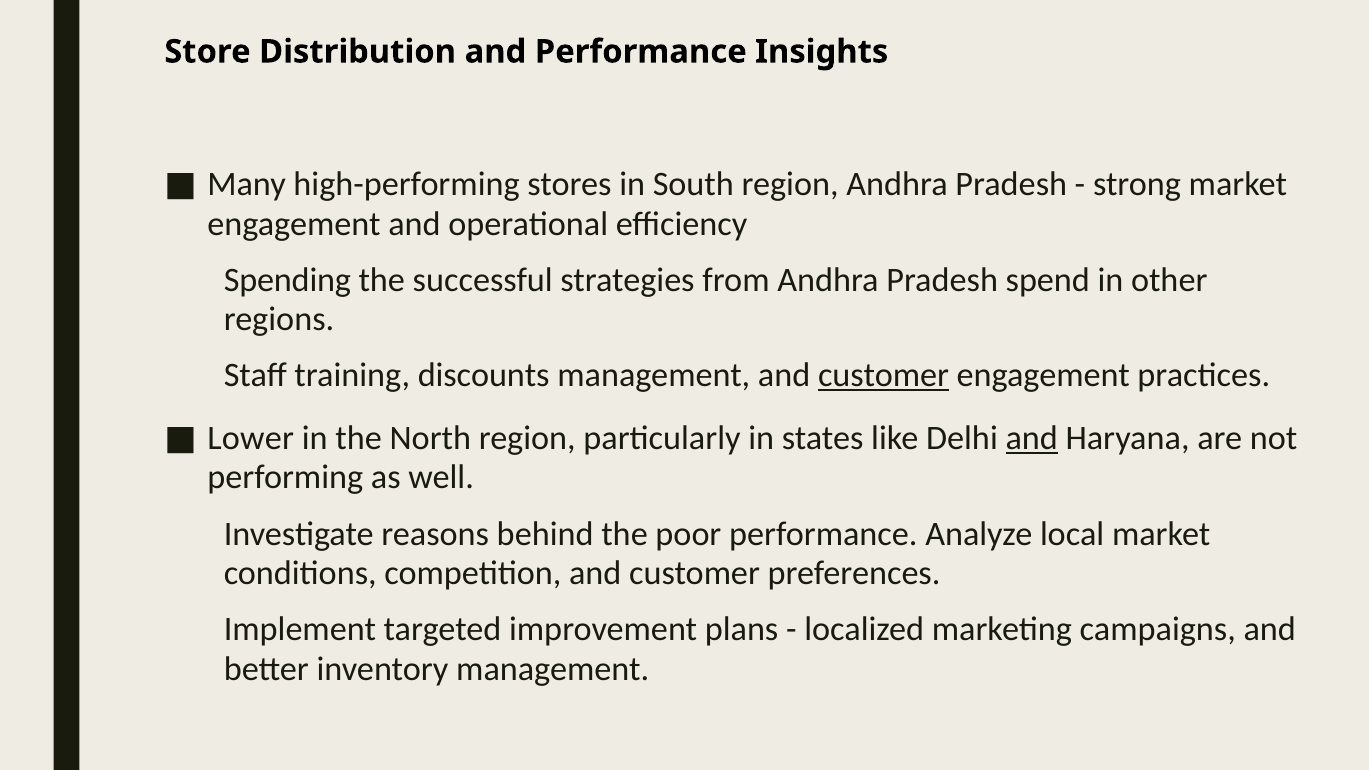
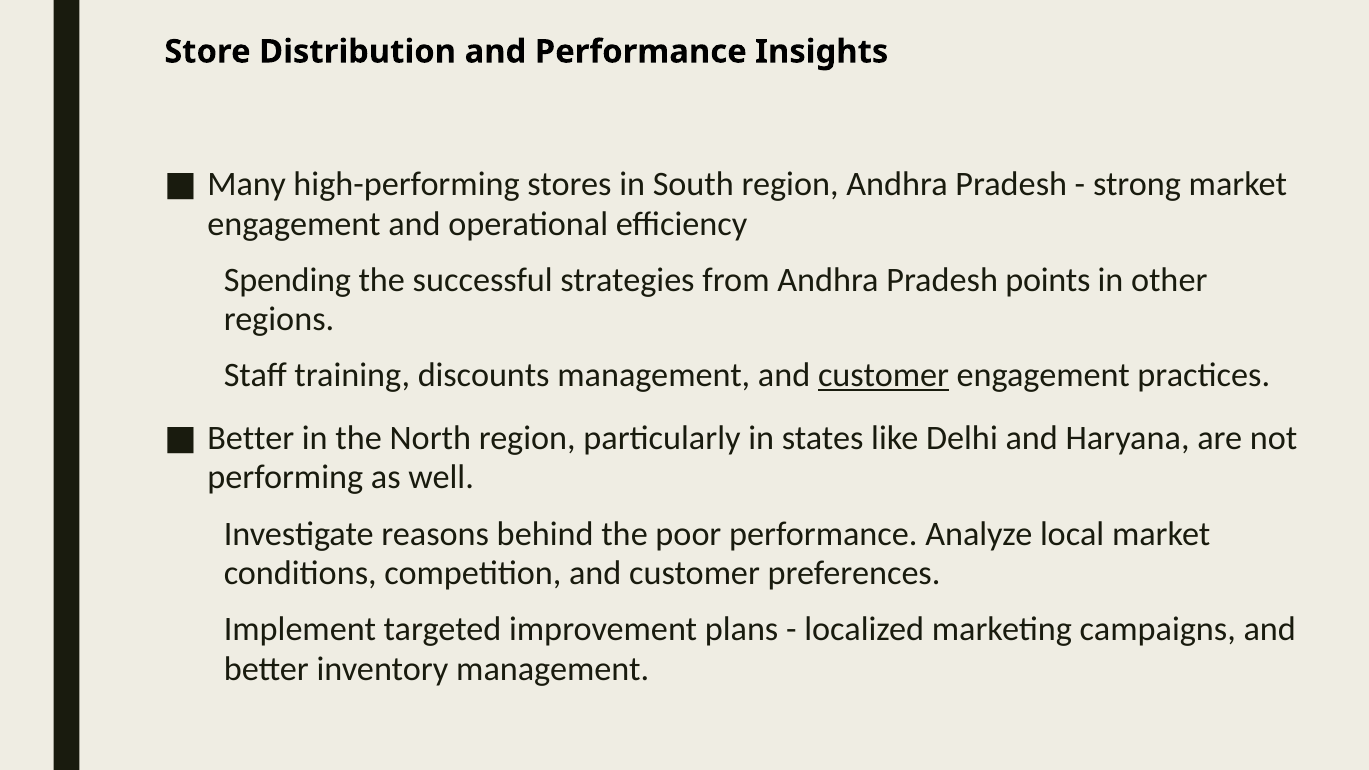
spend: spend -> points (1048, 280)
Lower: Lower -> Better (251, 438)
and underline: present -> none (1032, 438)
